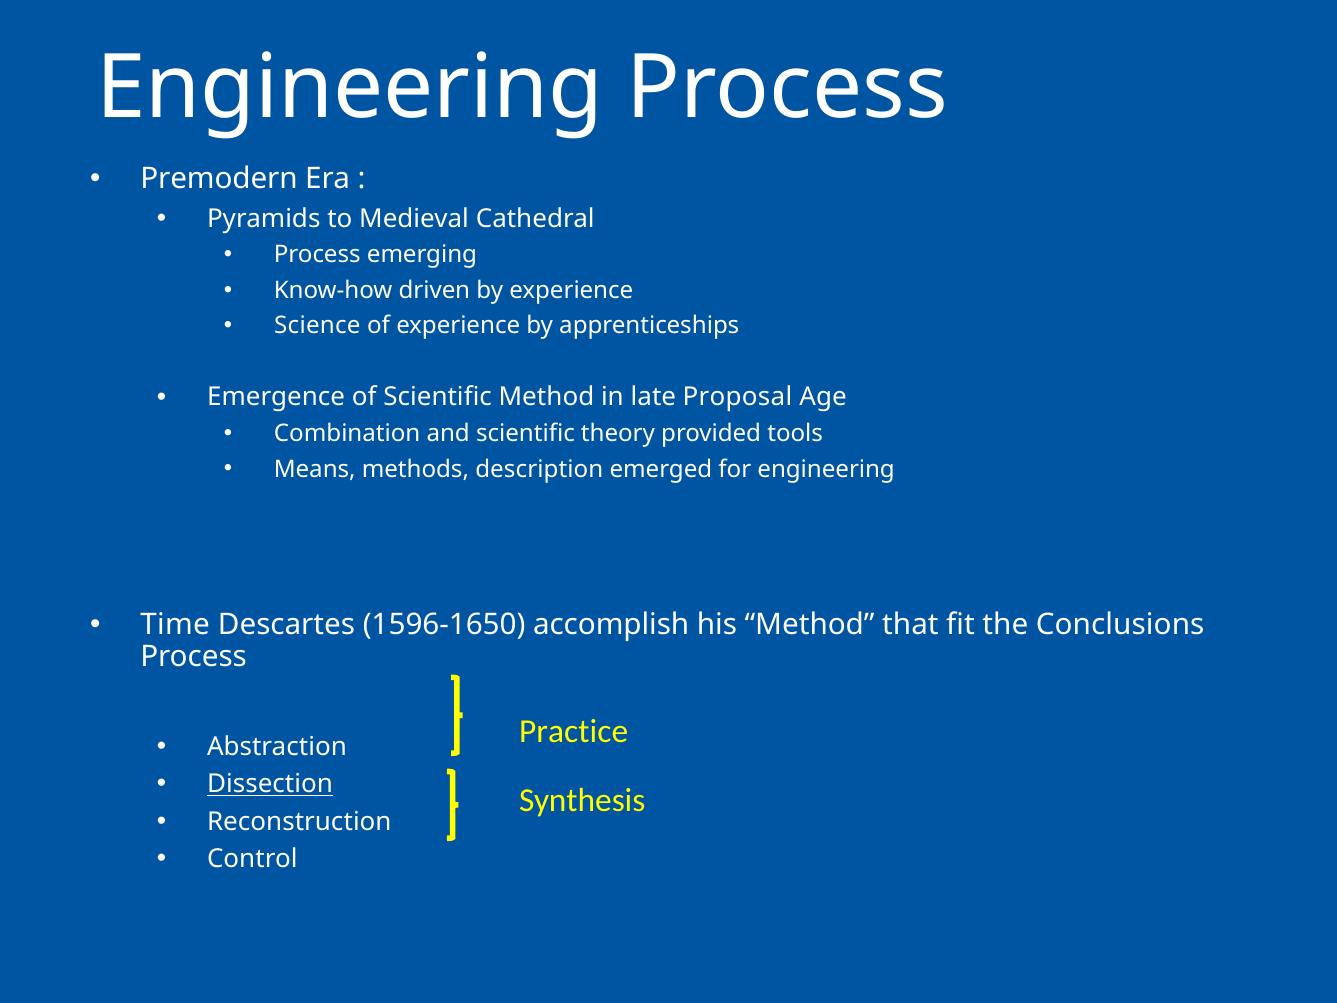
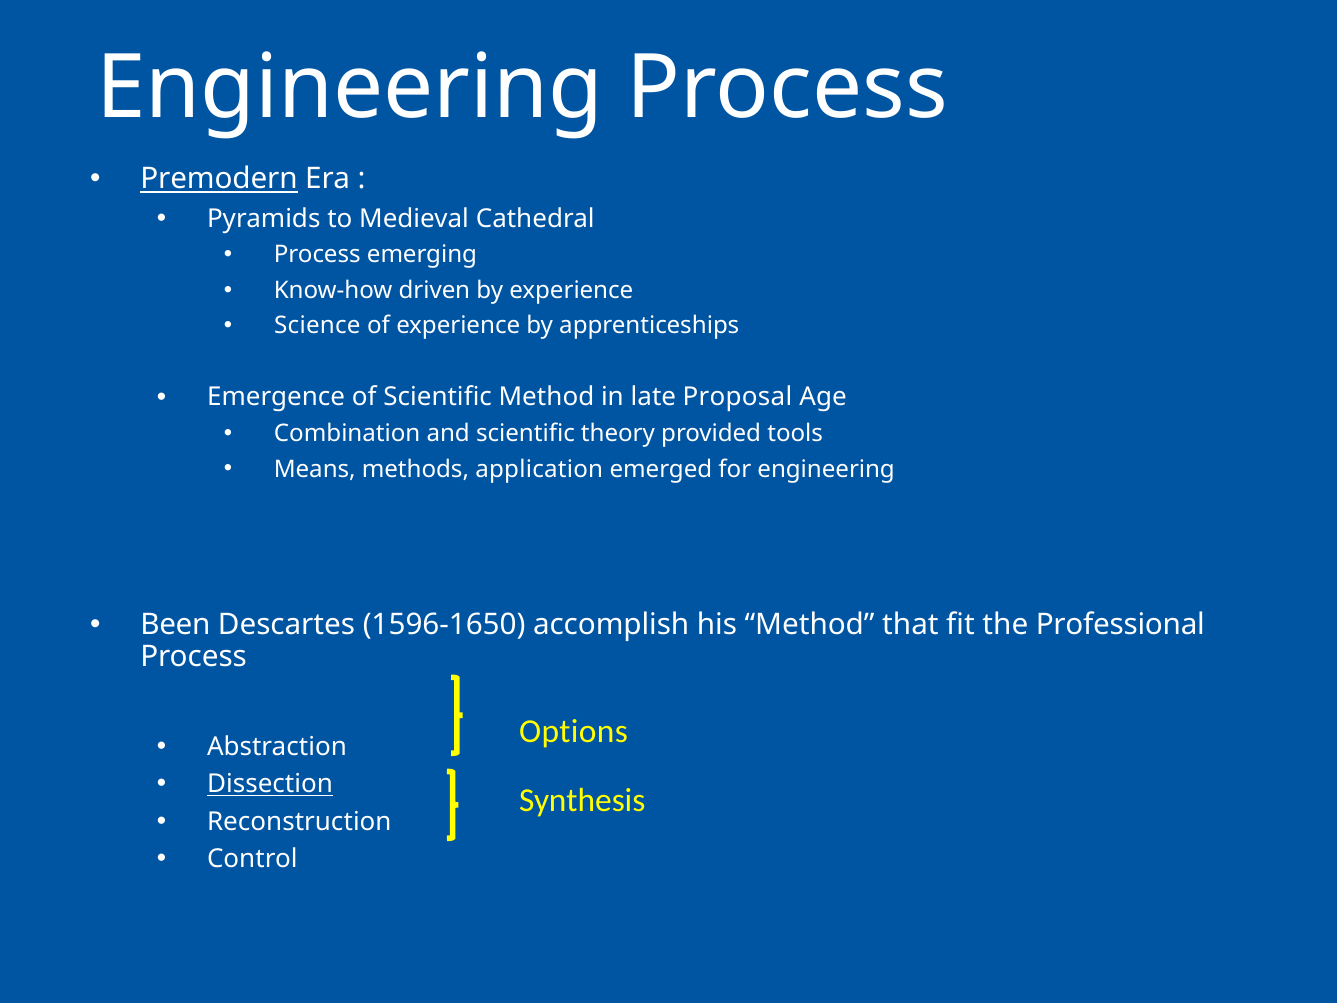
Premodern underline: none -> present (219, 179)
description: description -> application (539, 469)
Time: Time -> Been (175, 625)
Conclusions: Conclusions -> Professional (1120, 625)
Practice: Practice -> Options (573, 731)
